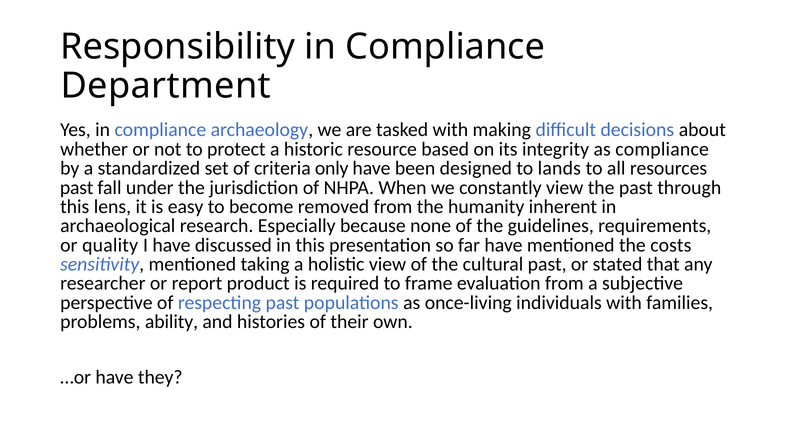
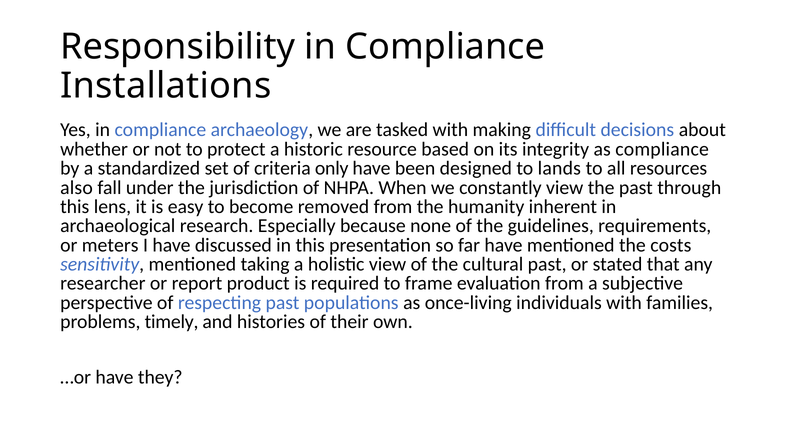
Department: Department -> Installations (166, 86)
past: past -> also (76, 187)
quality: quality -> meters (110, 245)
ability: ability -> timely (172, 322)
